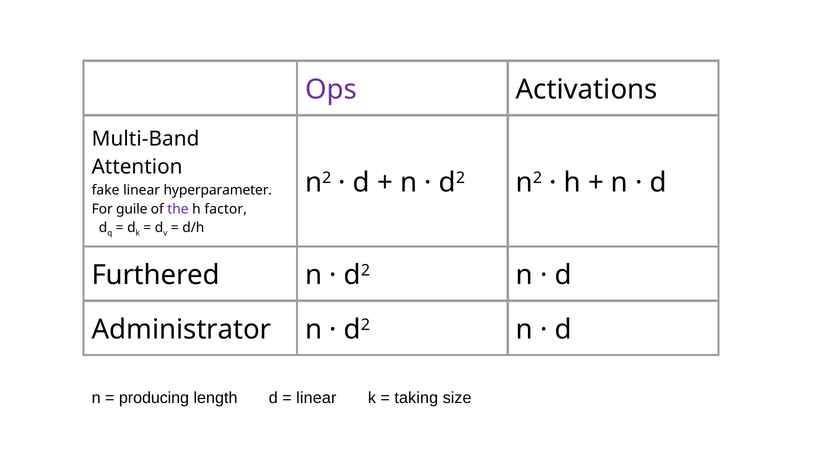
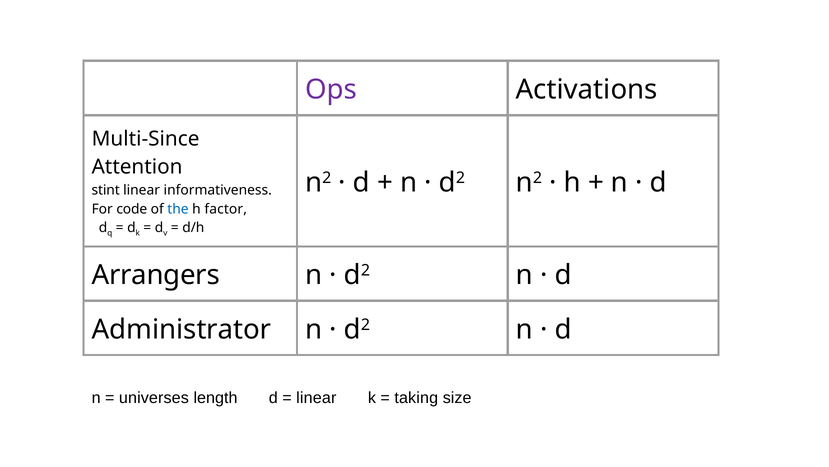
Multi-Band: Multi-Band -> Multi-Since (146, 138)
fake: fake -> stint (106, 190)
hyperparameter: hyperparameter -> informativeness (218, 190)
guile: guile -> code (132, 209)
the colour: purple -> blue (178, 209)
Furthered: Furthered -> Arrangers (156, 275)
producing: producing -> universes (154, 397)
